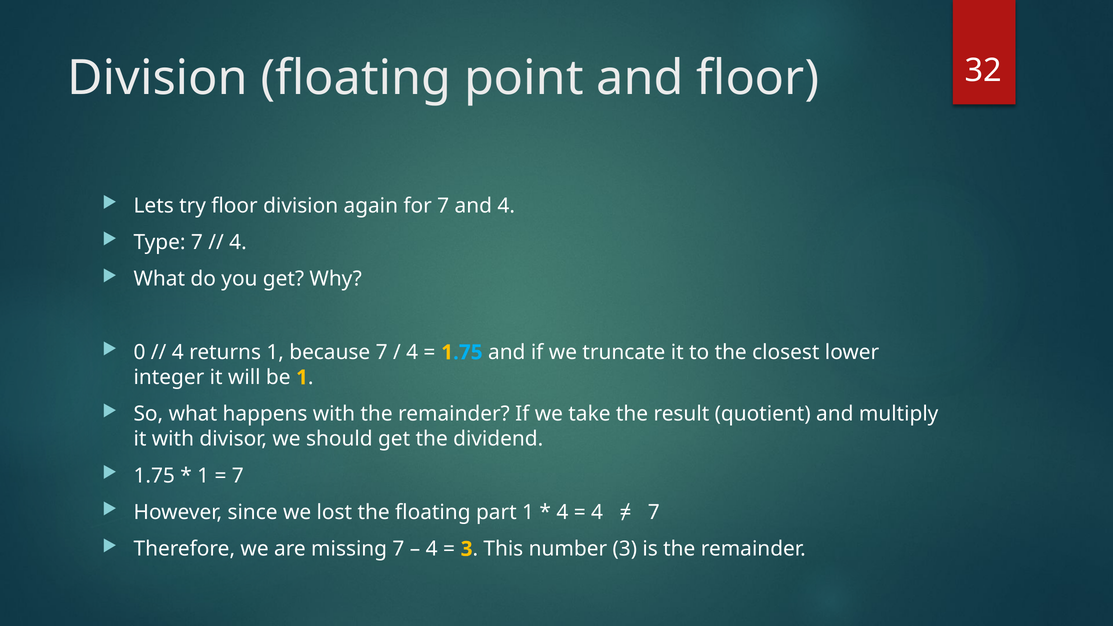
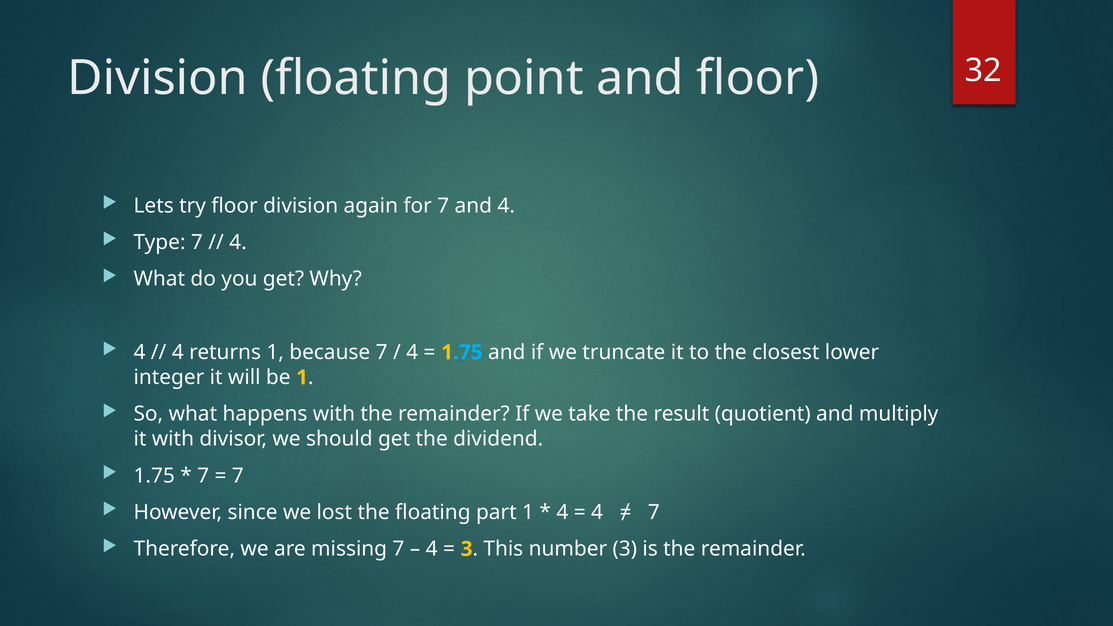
0: 0 -> 4 (140, 352)
1: 1 -> 7 (203, 476)
